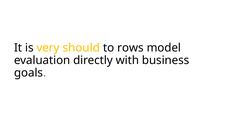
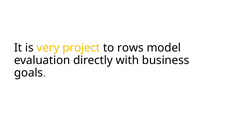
should: should -> project (81, 48)
